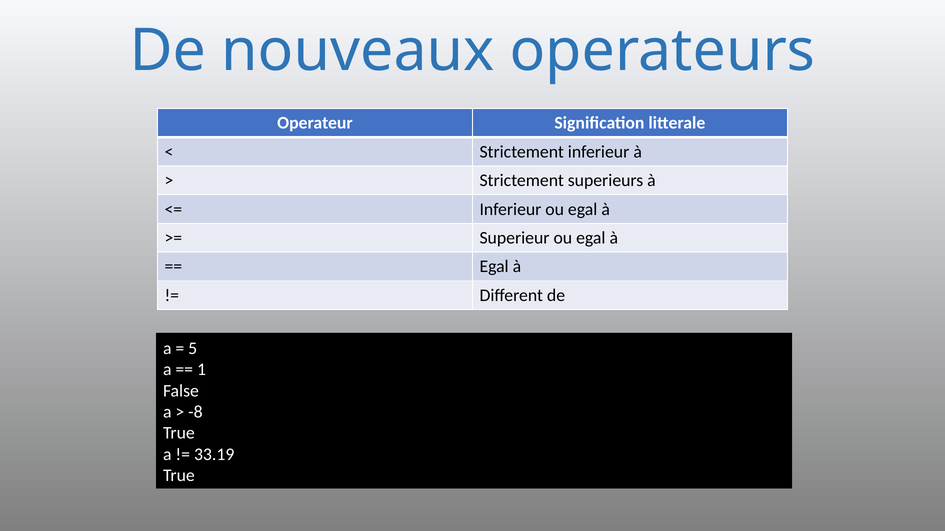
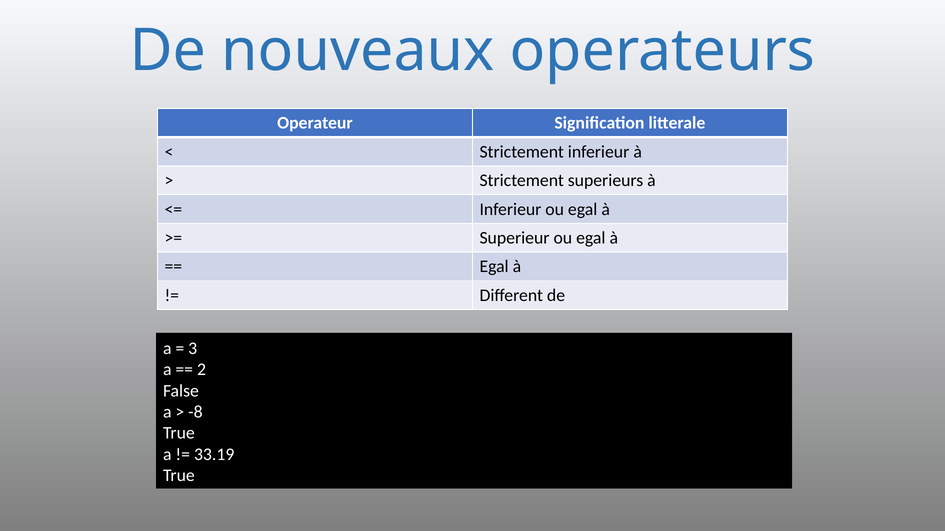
5: 5 -> 3 (193, 349)
1: 1 -> 2 (202, 370)
